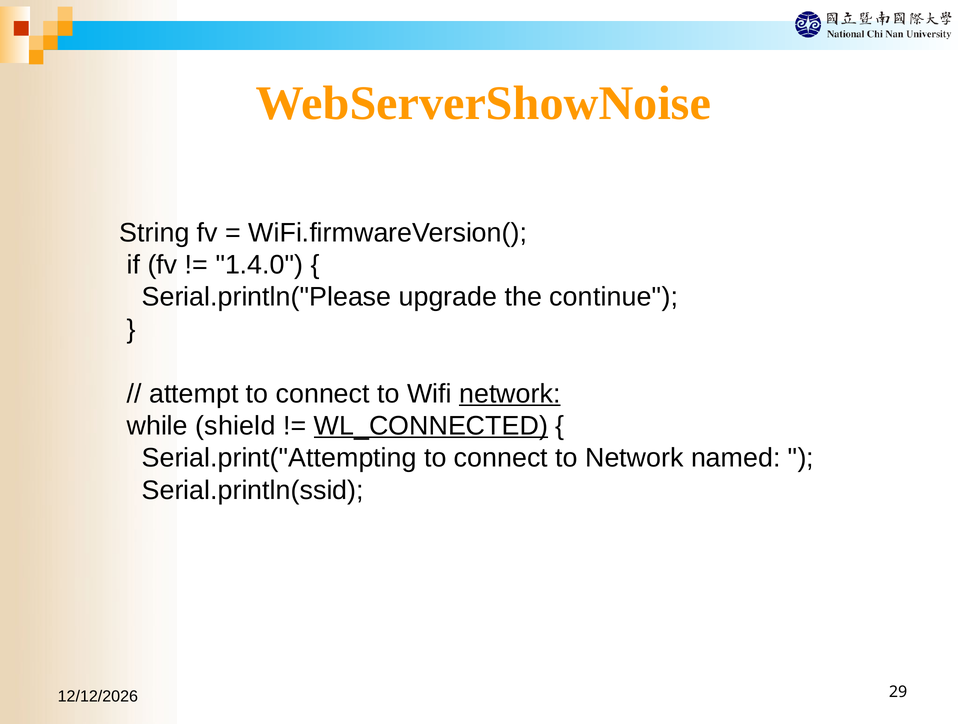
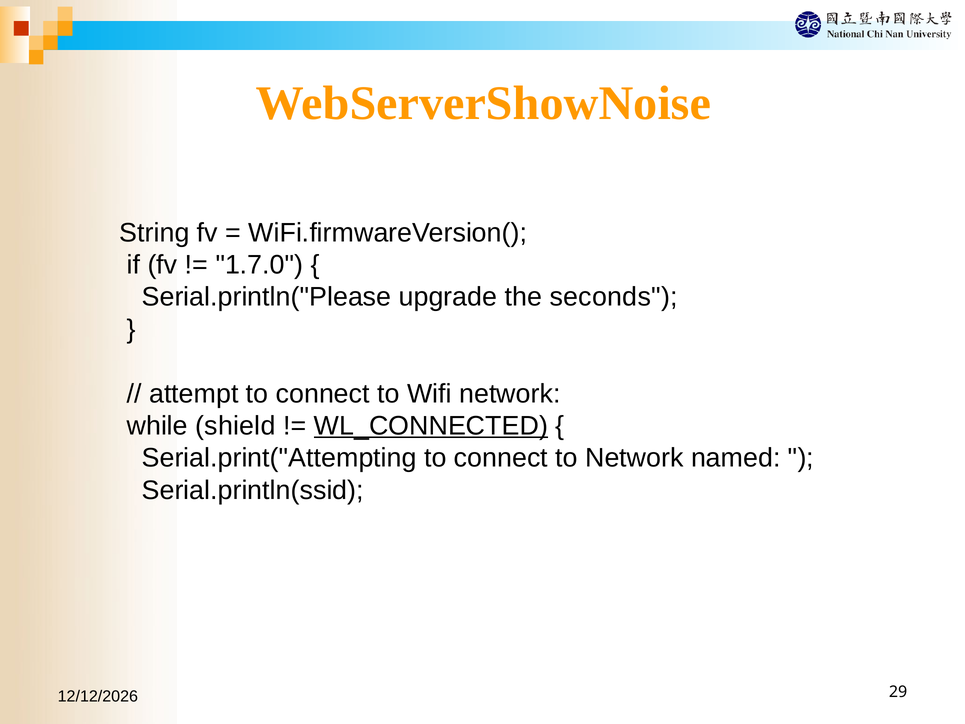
1.4.0: 1.4.0 -> 1.7.0 (259, 265)
continue: continue -> seconds (614, 297)
network underline: present -> none (510, 394)
